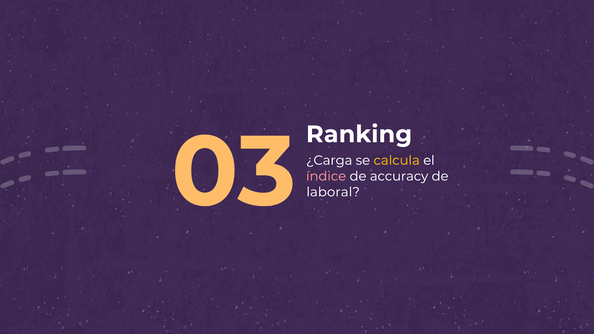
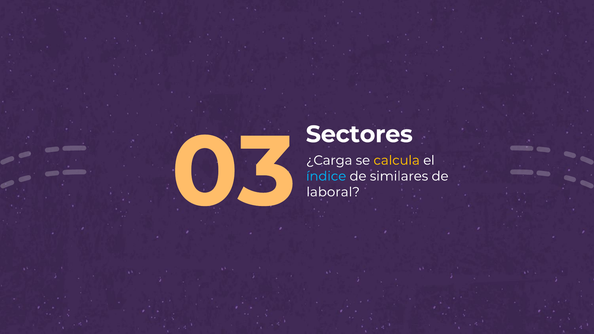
Ranking: Ranking -> Sectores (359, 134)
índice colour: pink -> light blue (326, 176)
accuracy: accuracy -> similares (399, 176)
